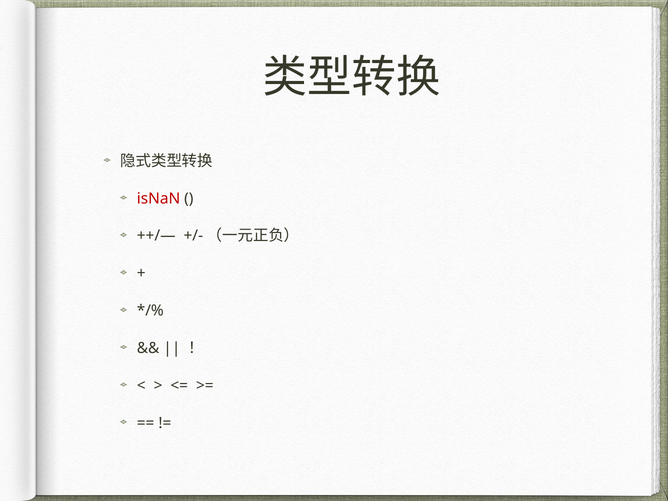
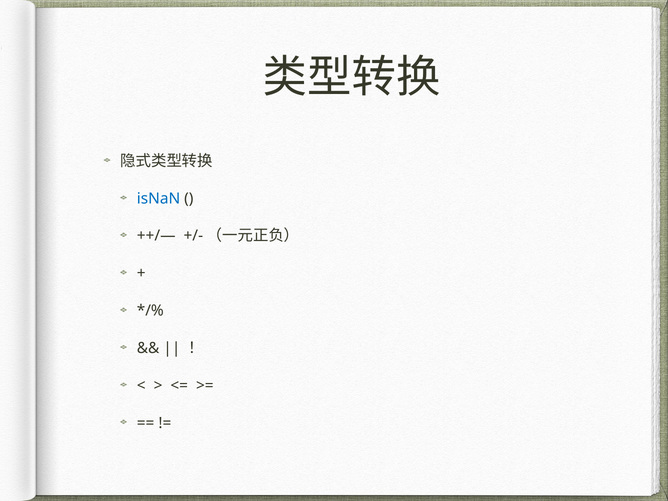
isNaN colour: red -> blue (159, 198)
